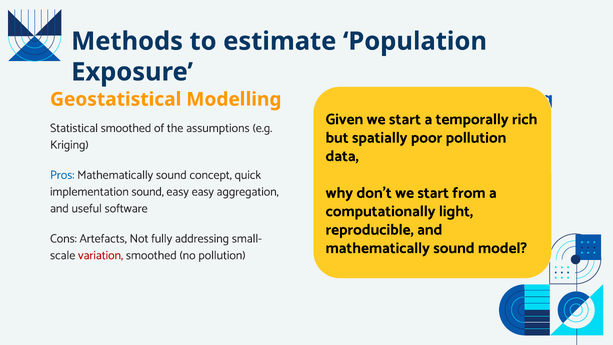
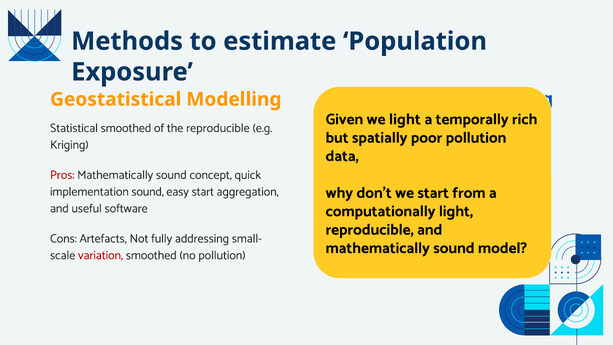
start: start -> light (405, 119)
the assumptions: assumptions -> reproducible (218, 128)
Pros colour: blue -> red (62, 175)
easy easy: easy -> start (203, 191)
